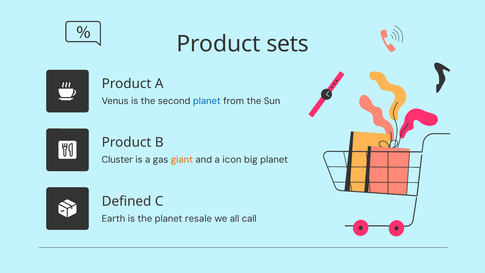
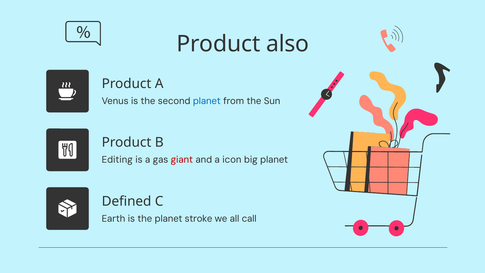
sets: sets -> also (288, 44)
Cluster: Cluster -> Editing (117, 160)
giant colour: orange -> red (182, 160)
resale: resale -> stroke (199, 218)
